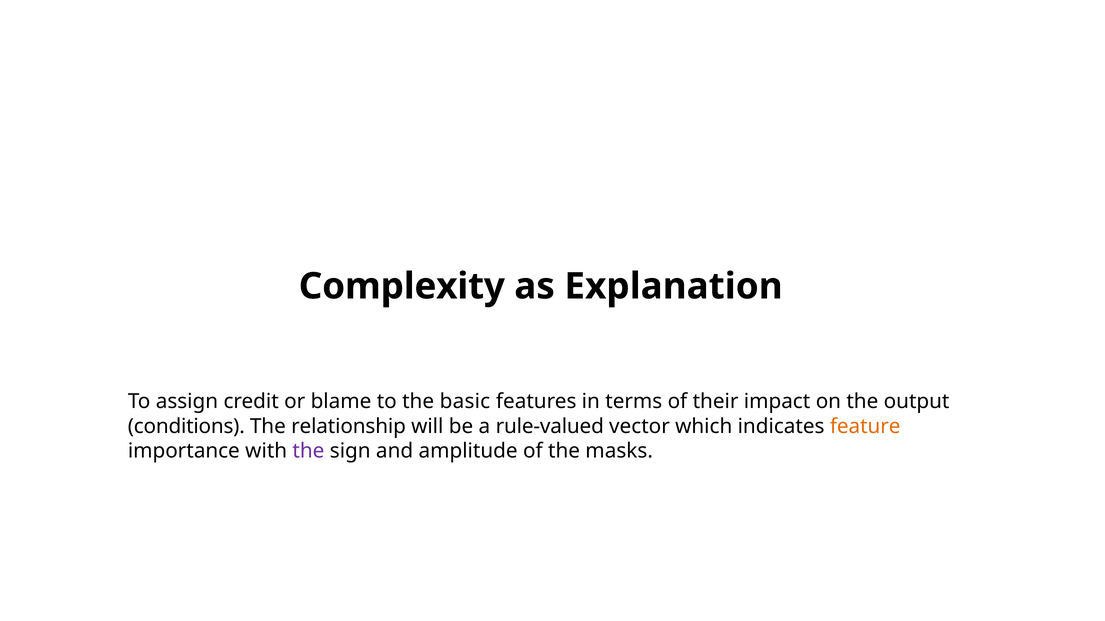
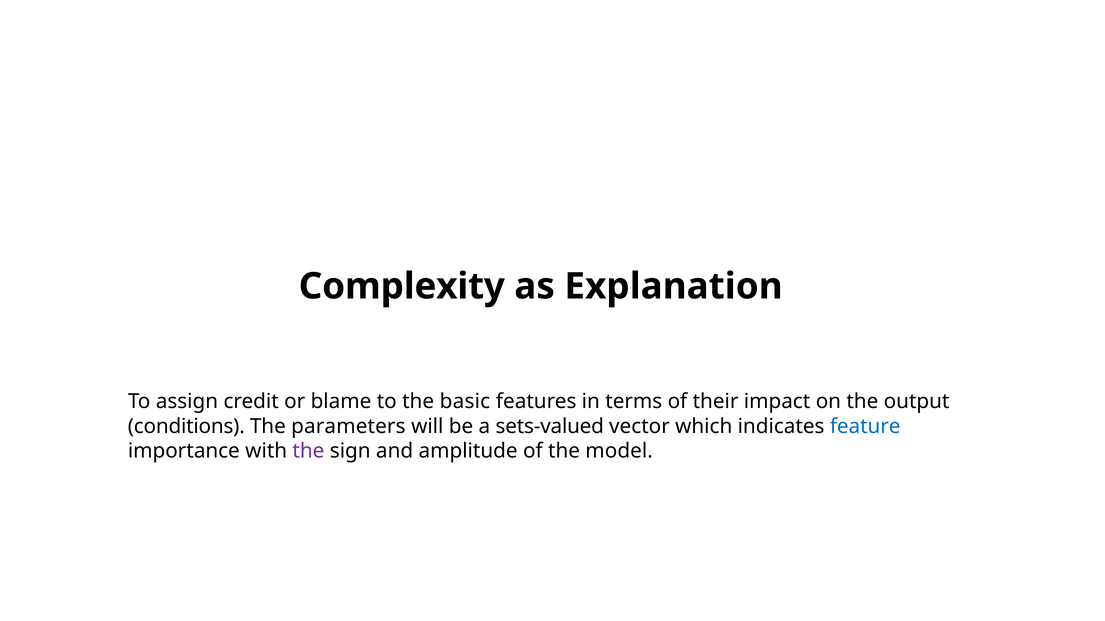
relationship: relationship -> parameters (348, 427)
rule-valued: rule-valued -> sets-valued (550, 427)
feature colour: orange -> blue (865, 427)
masks: masks -> model (619, 452)
